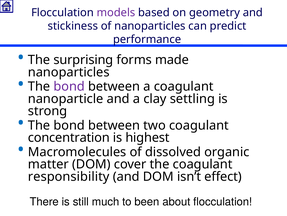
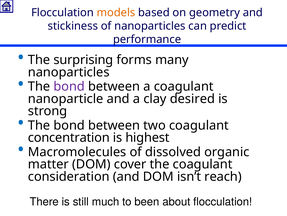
models colour: purple -> orange (116, 12)
made: made -> many (172, 60)
settling: settling -> desired (192, 98)
responsibility: responsibility -> consideration (69, 176)
effect: effect -> reach (223, 176)
